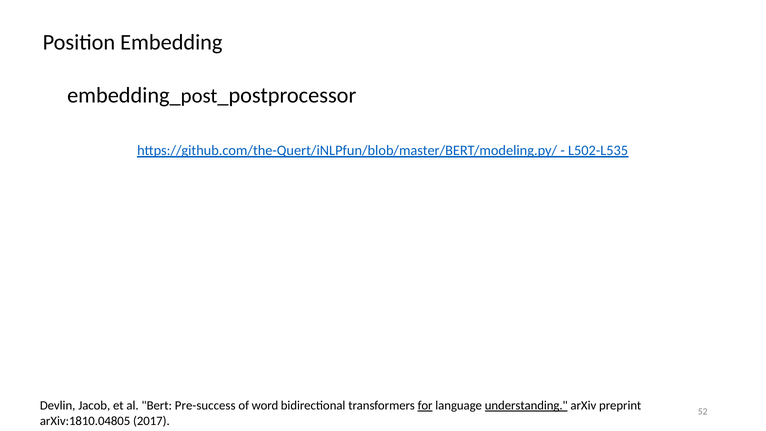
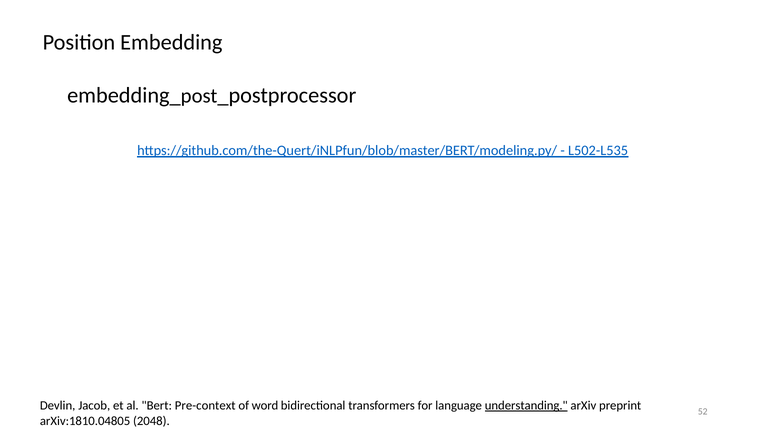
Pre-success: Pre-success -> Pre-context (205, 405)
for underline: present -> none (425, 405)
2017: 2017 -> 2048 (151, 421)
